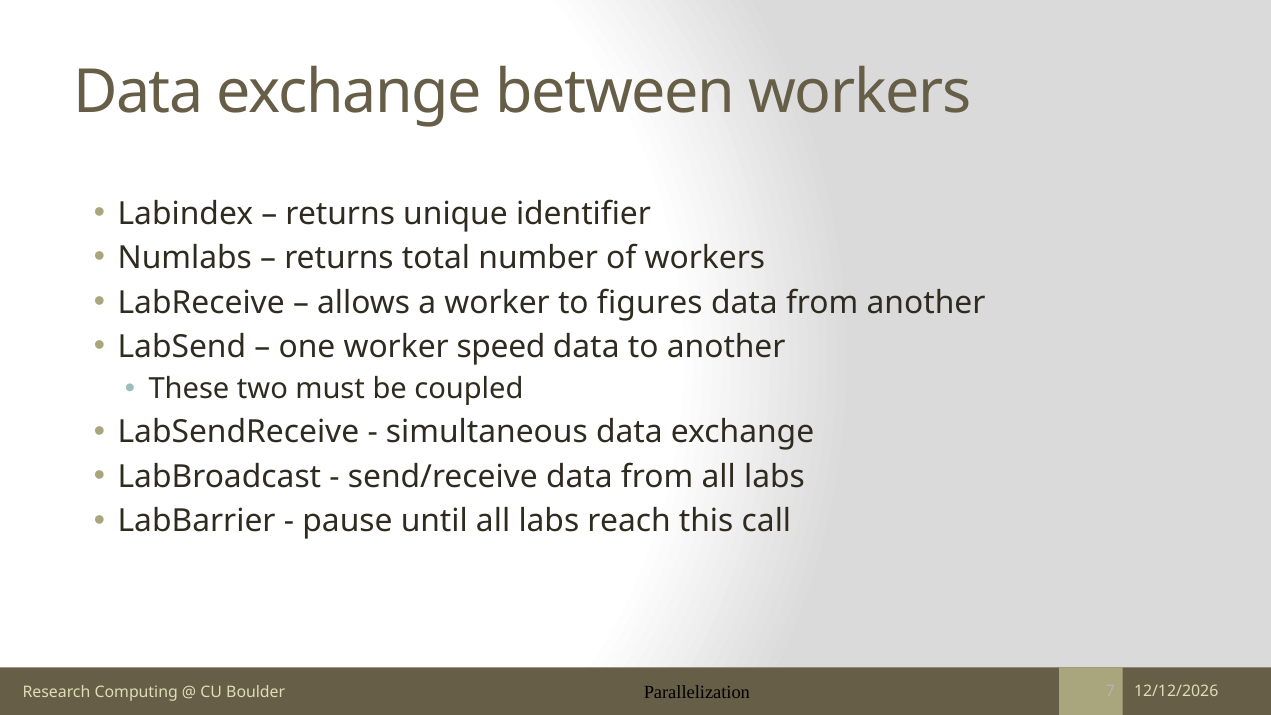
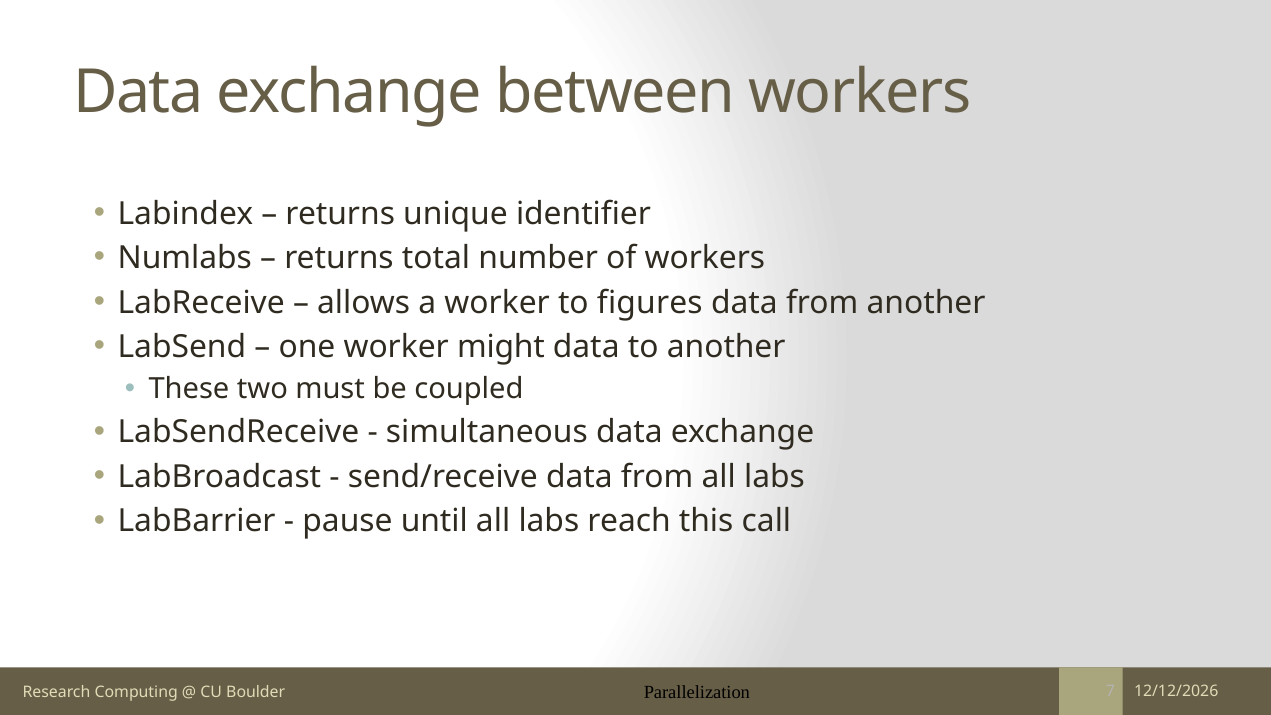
speed: speed -> might (501, 347)
